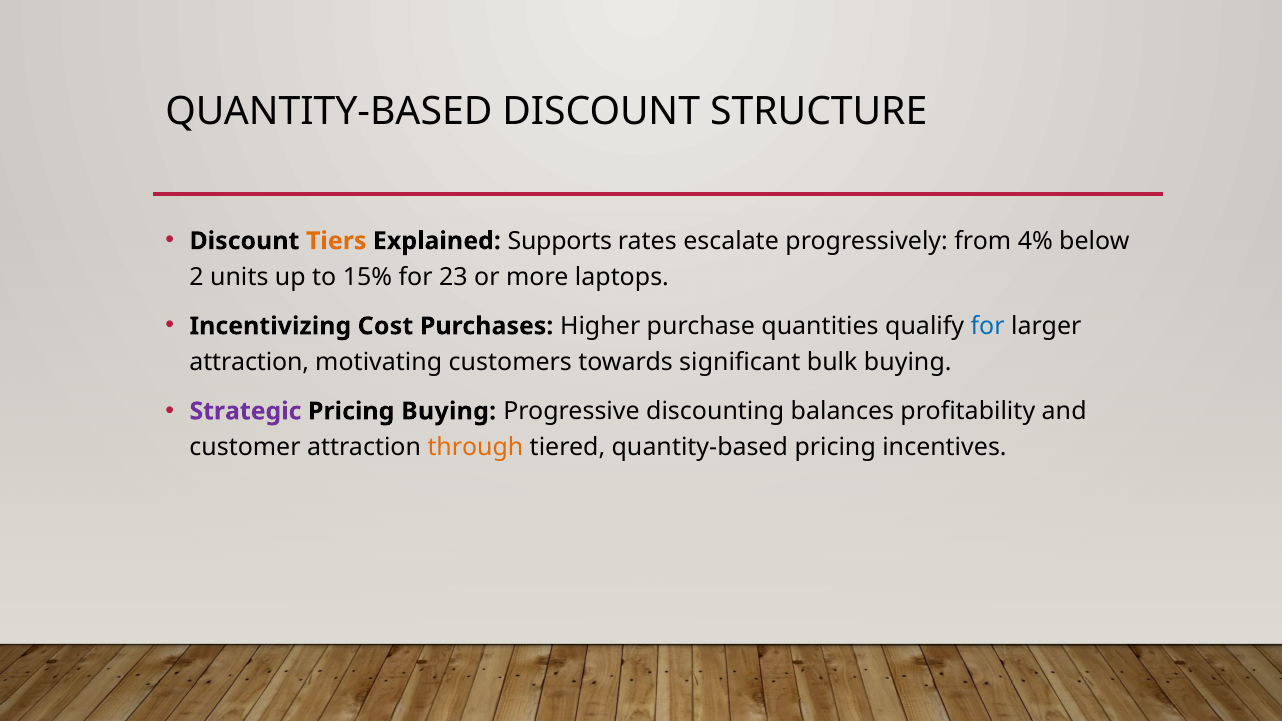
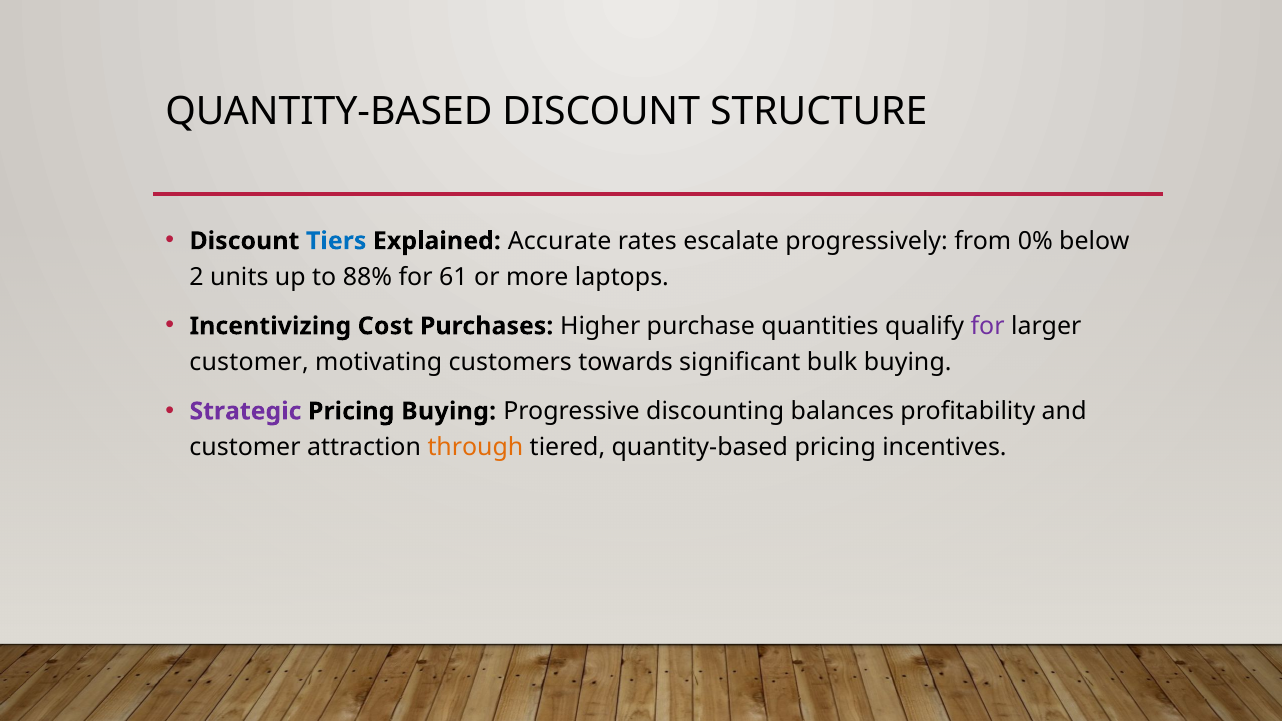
Tiers colour: orange -> blue (336, 241)
Supports: Supports -> Accurate (560, 241)
4%: 4% -> 0% (1035, 241)
15%: 15% -> 88% (367, 277)
23: 23 -> 61 (453, 277)
for colour: blue -> purple (988, 326)
attraction: attraction -> customer (249, 362)
